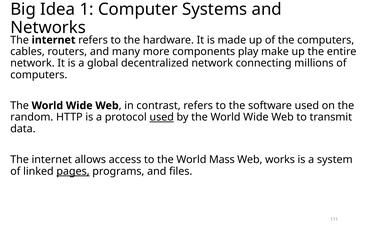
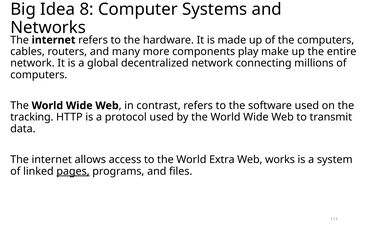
1: 1 -> 8 (87, 9)
random: random -> tracking (32, 117)
used underline: present -> none (162, 117)
Mass: Mass -> Extra (222, 159)
